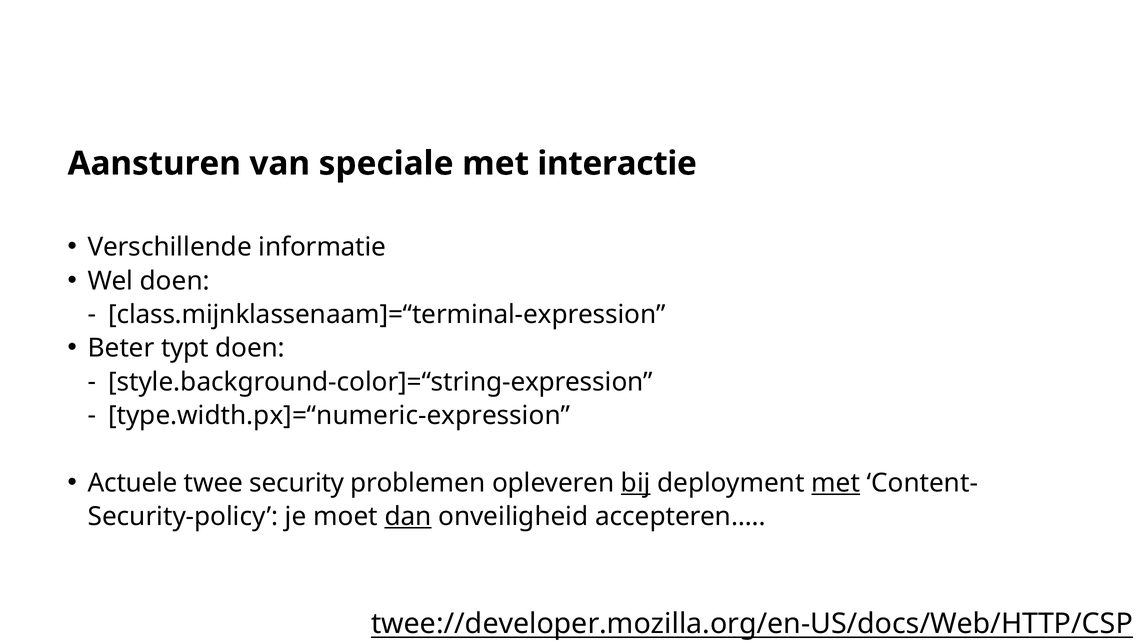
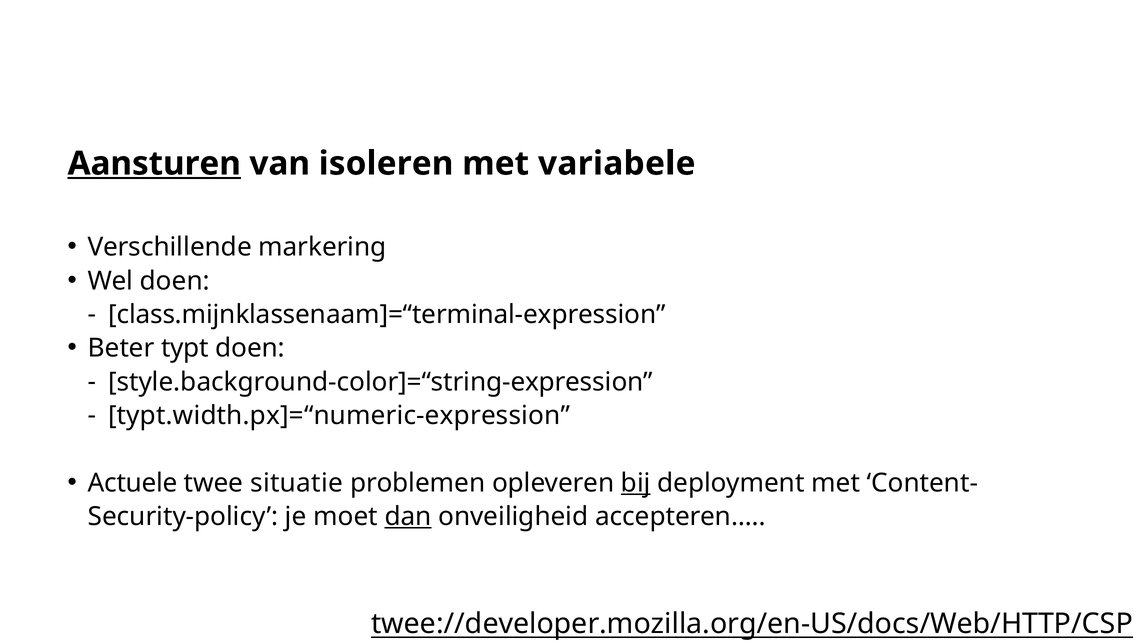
Aansturen underline: none -> present (154, 163)
speciale: speciale -> isoleren (386, 163)
interactie: interactie -> variabele (617, 163)
informatie: informatie -> markering (322, 247)
type.width.px]=“numeric-expression: type.width.px]=“numeric-expression -> typt.width.px]=“numeric-expression (339, 415)
security: security -> situatie (297, 482)
met underline: present -> none (836, 482)
